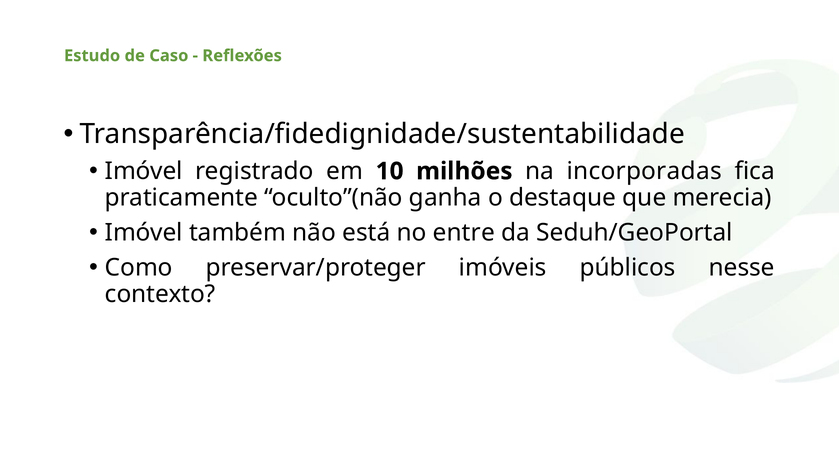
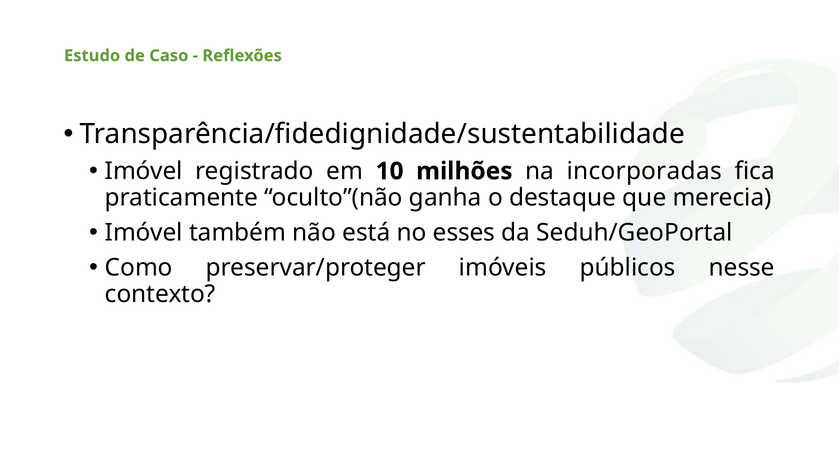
entre: entre -> esses (464, 233)
